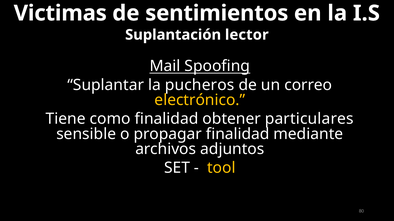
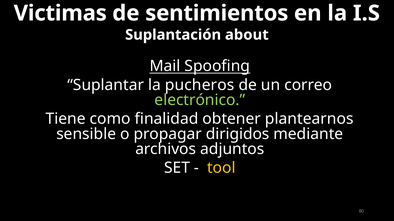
lector: lector -> about (247, 35)
electrónico colour: yellow -> light green (200, 100)
particulares: particulares -> plantearnos (309, 119)
propagar finalidad: finalidad -> dirigidos (238, 134)
